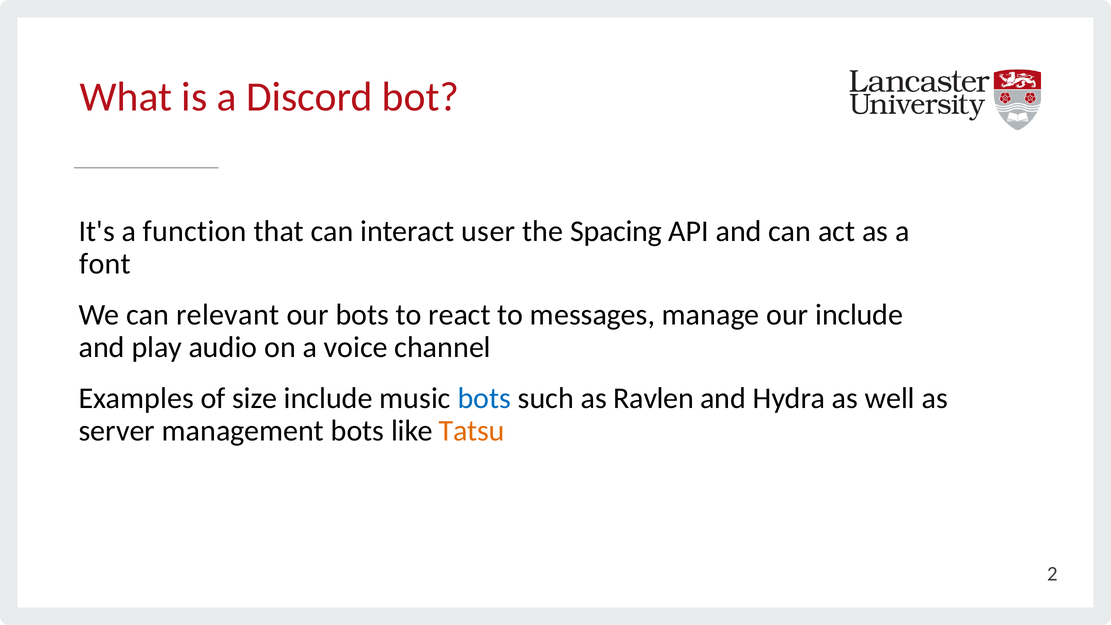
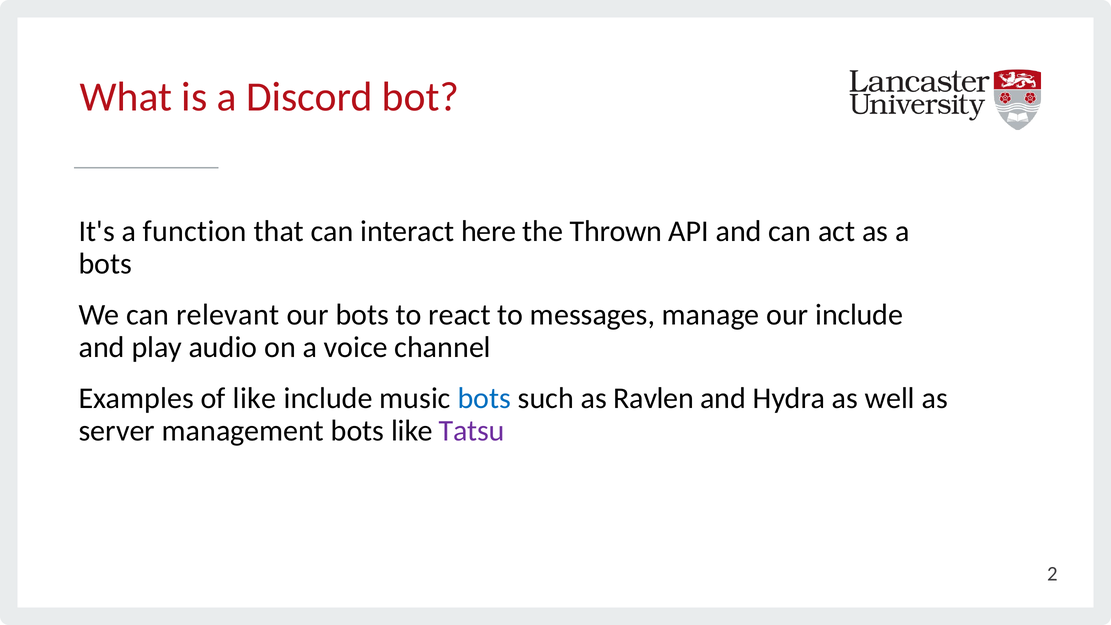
user: user -> here (489, 231)
Spacing: Spacing -> Thrown (616, 231)
font: font -> bots (105, 264)
of size: size -> like (255, 398)
Tatsu colour: orange -> purple (472, 431)
